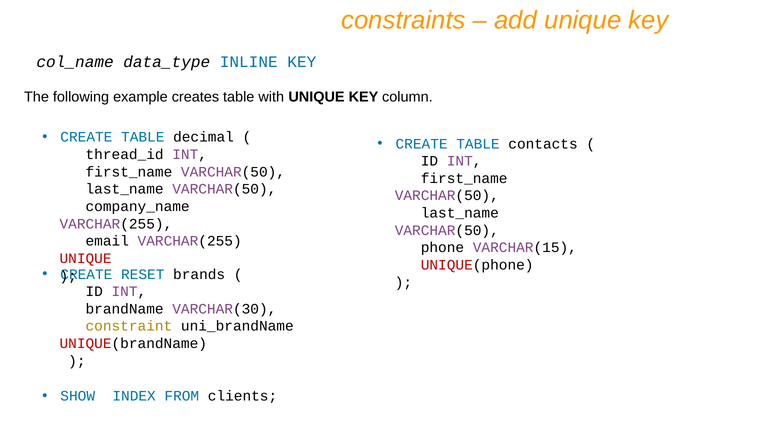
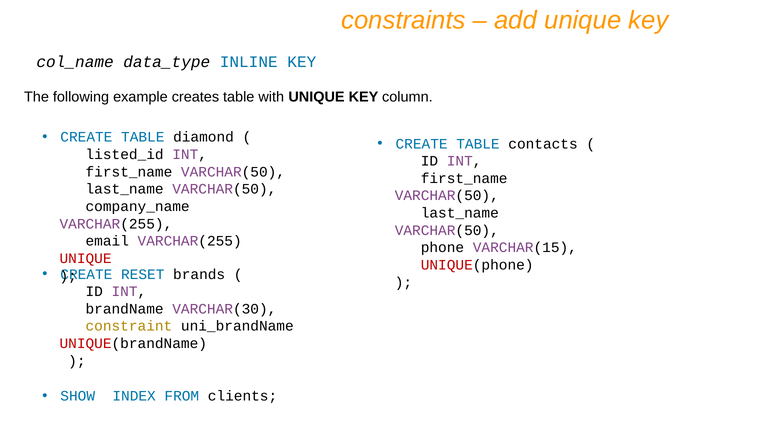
decimal: decimal -> diamond (203, 137)
thread_id: thread_id -> listed_id (125, 155)
